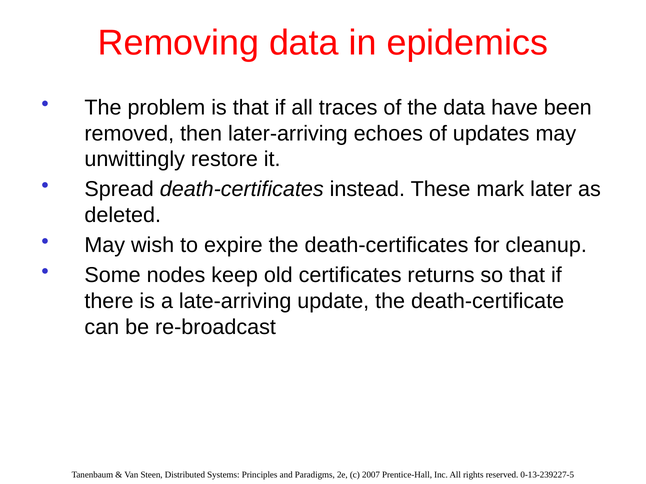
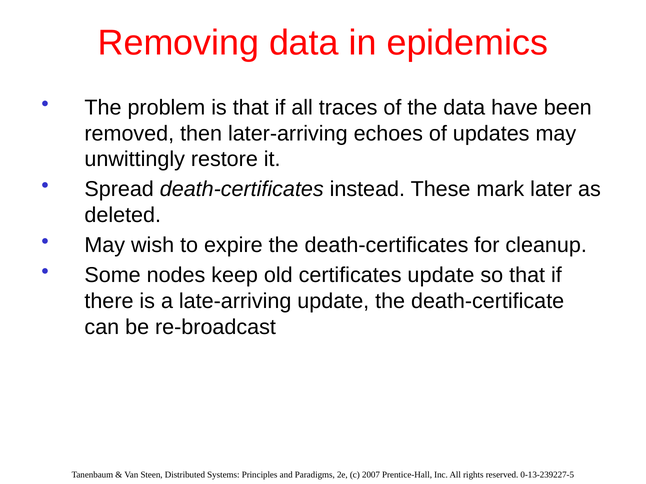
certificates returns: returns -> update (441, 276)
